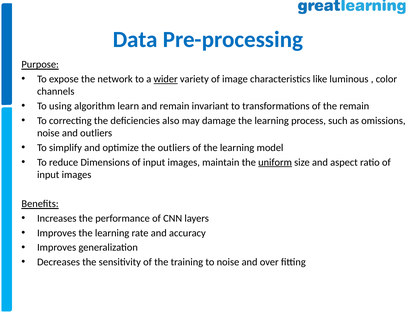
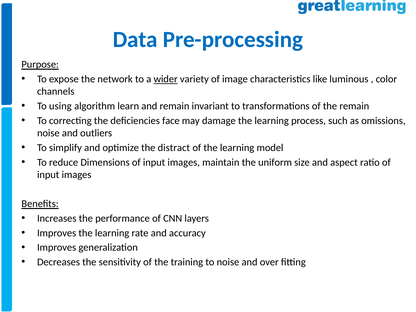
also: also -> face (171, 121)
the outliers: outliers -> distract (174, 148)
uniform underline: present -> none (275, 162)
